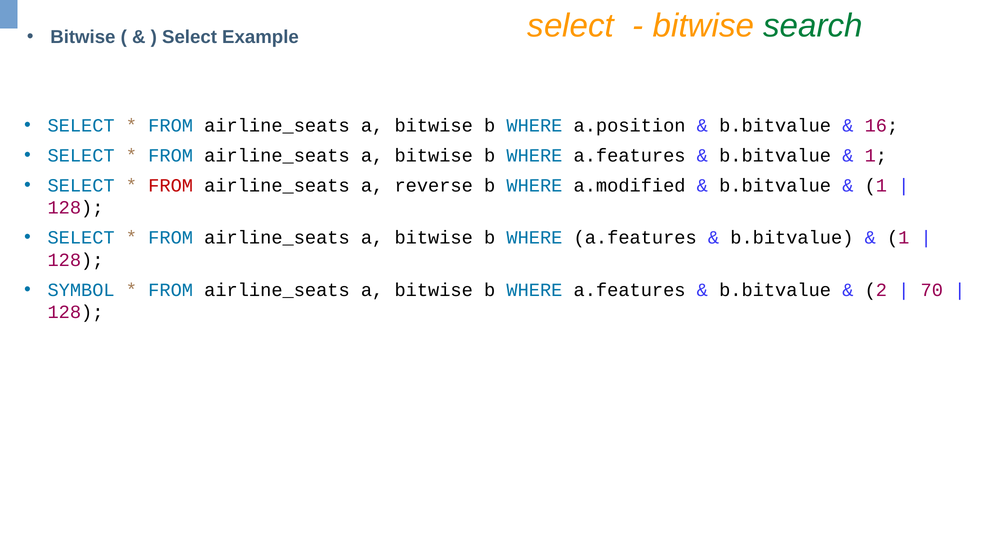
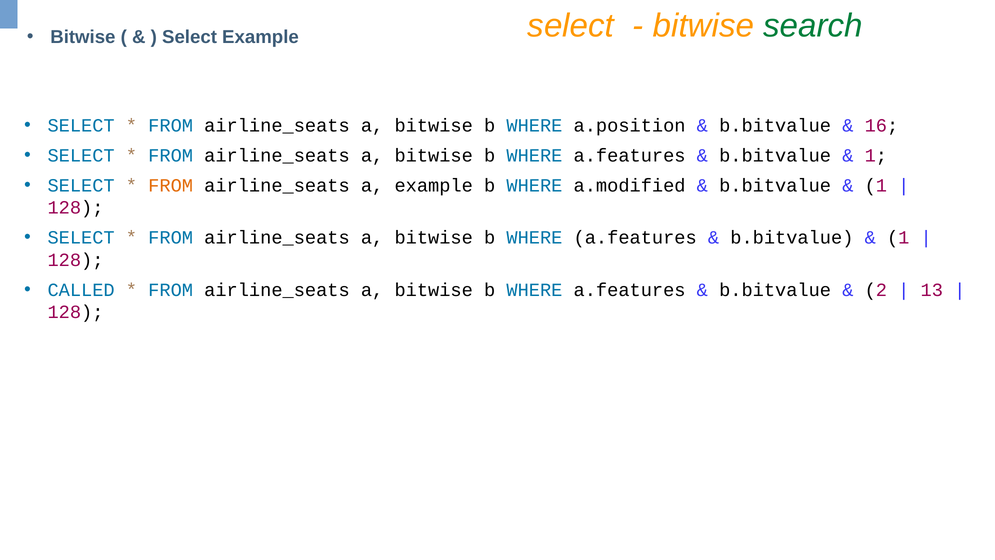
FROM colour: red -> orange (171, 185)
a reverse: reverse -> example (434, 185)
SYMBOL: SYMBOL -> CALLED (81, 290)
70: 70 -> 13 (932, 290)
